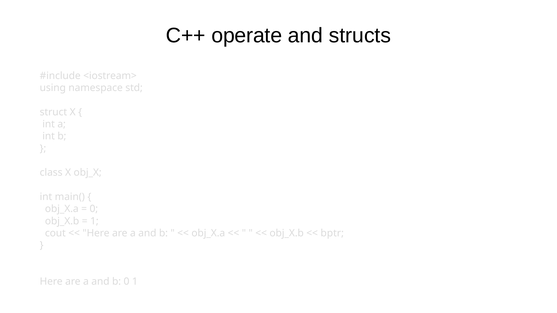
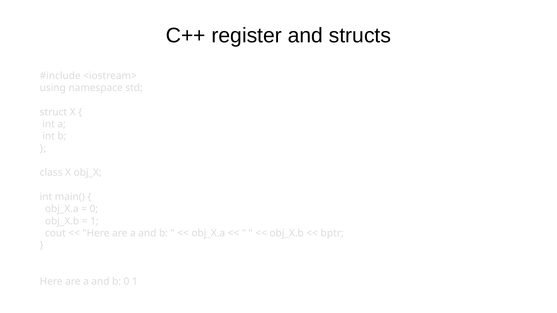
operate: operate -> register (247, 36)
